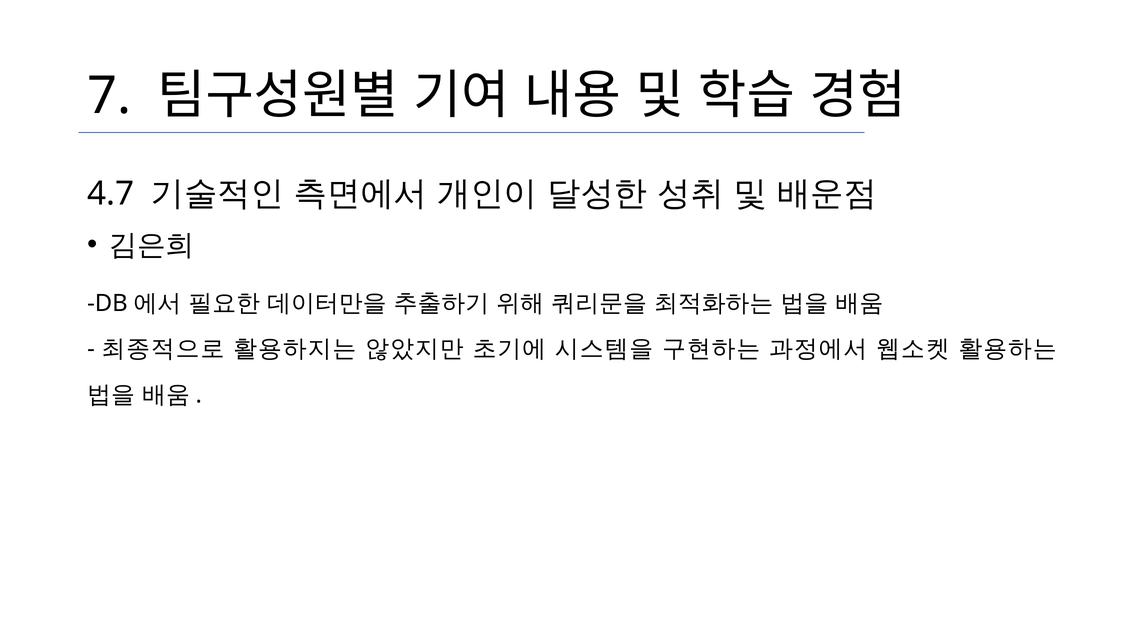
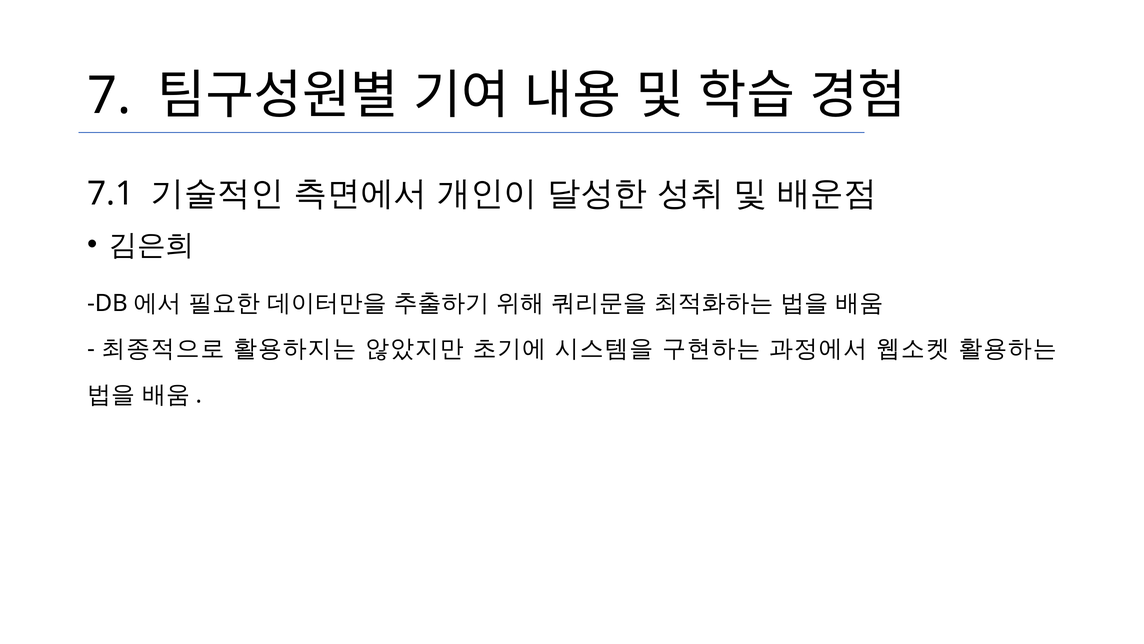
4.7: 4.7 -> 7.1 (111, 193)
